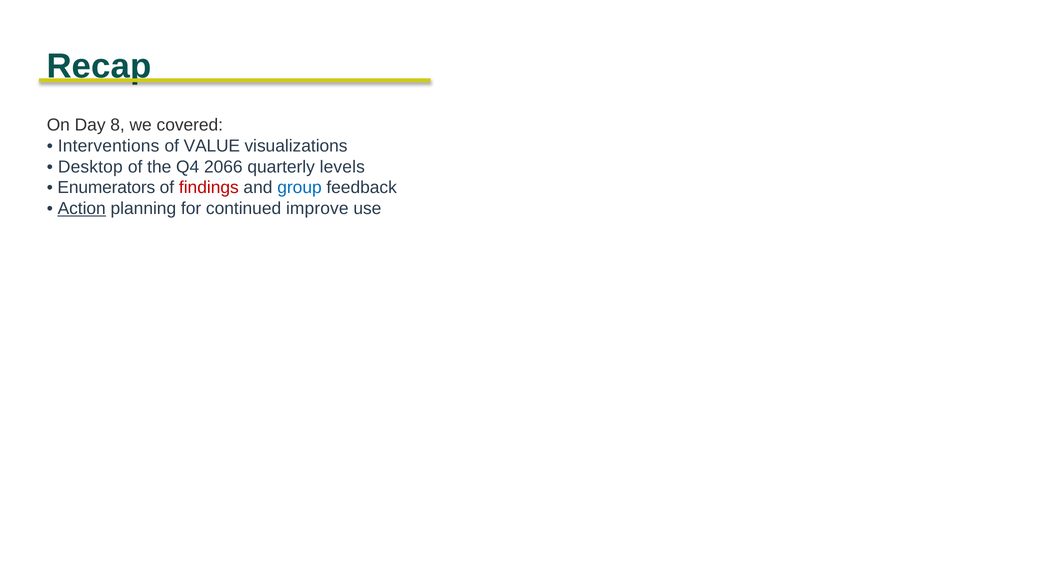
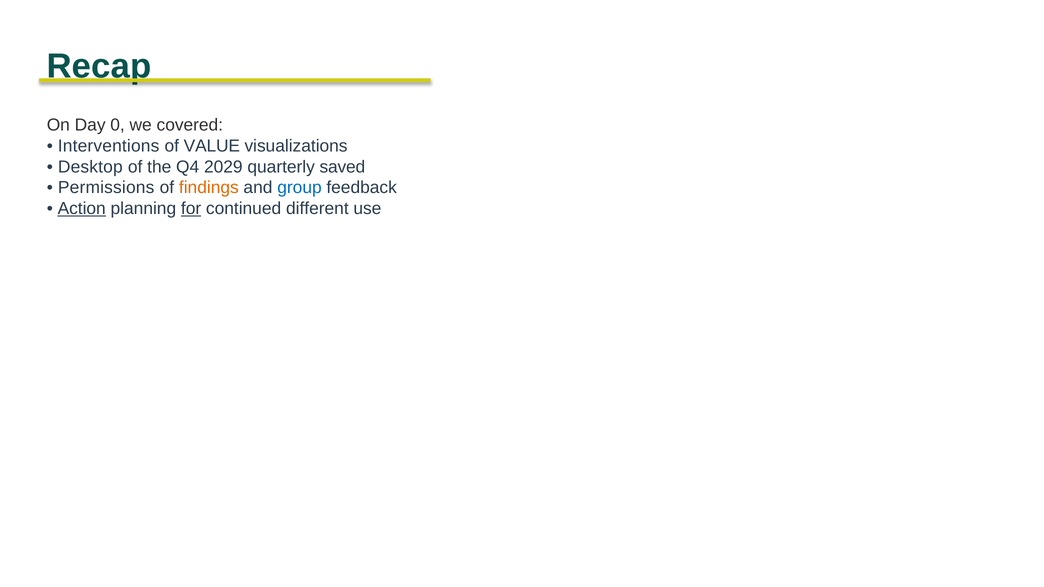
8: 8 -> 0 (118, 125)
2066: 2066 -> 2029 (223, 167)
levels: levels -> saved (342, 167)
Enumerators: Enumerators -> Permissions (106, 188)
findings colour: red -> orange (209, 188)
for underline: none -> present (191, 209)
improve: improve -> different (317, 209)
